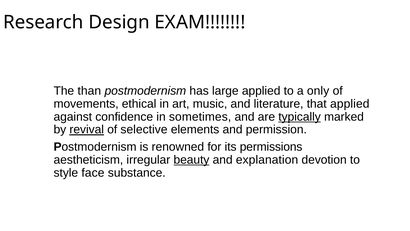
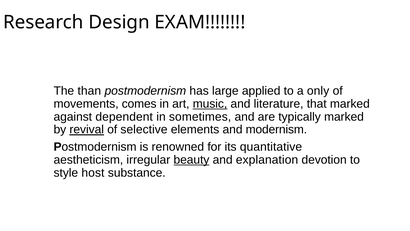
ethical: ethical -> comes (139, 104)
music underline: none -> present (210, 104)
that applied: applied -> marked (350, 104)
confidence: confidence -> dependent (124, 117)
typically underline: present -> none (300, 117)
permission: permission -> modernism (276, 129)
permissions: permissions -> quantitative (271, 147)
face: face -> host (93, 173)
